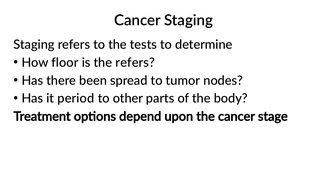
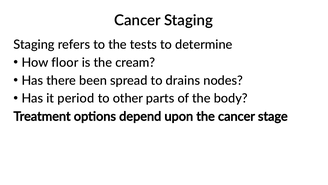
the refers: refers -> cream (135, 63)
tumor: tumor -> drains (183, 80)
